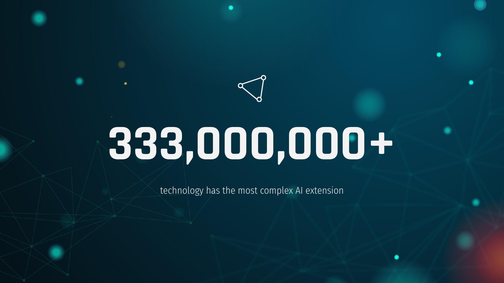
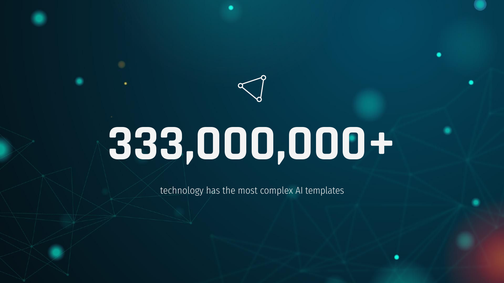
extension: extension -> templates (325, 191)
